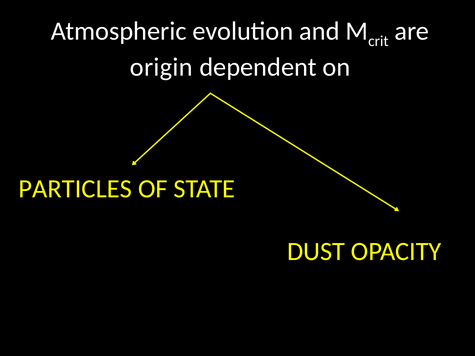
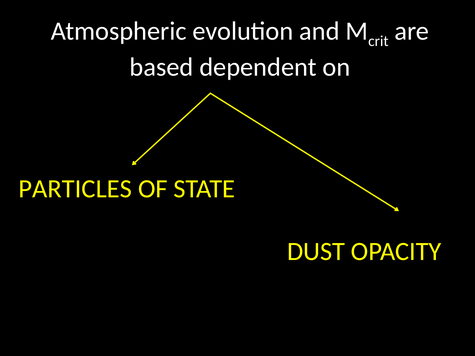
origin: origin -> based (161, 67)
